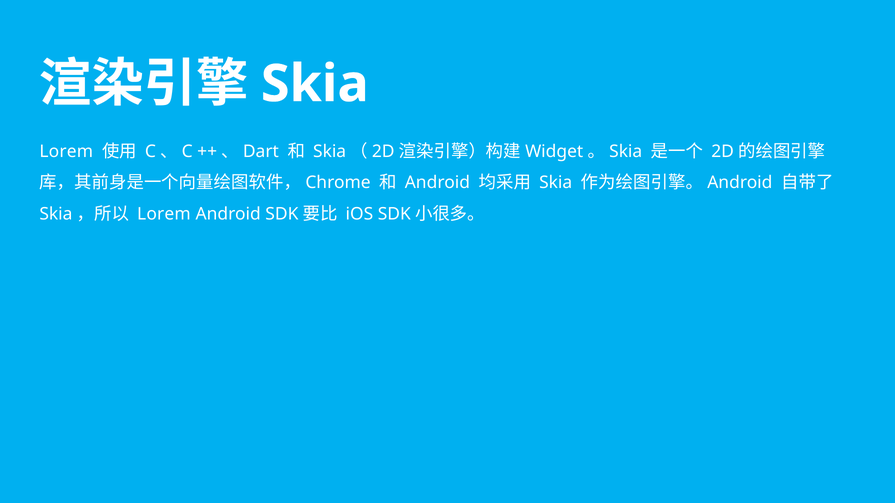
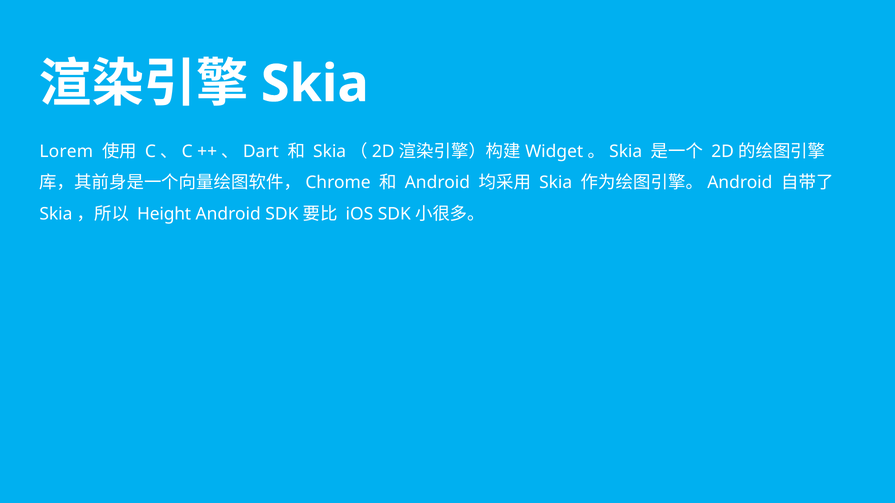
Lorem: Lorem -> Height (164, 214)
